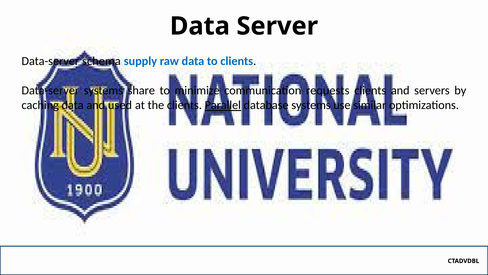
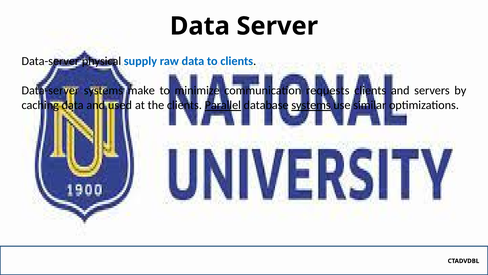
schema: schema -> physical (102, 61)
share: share -> make (141, 90)
systems underline: none -> present (311, 105)
